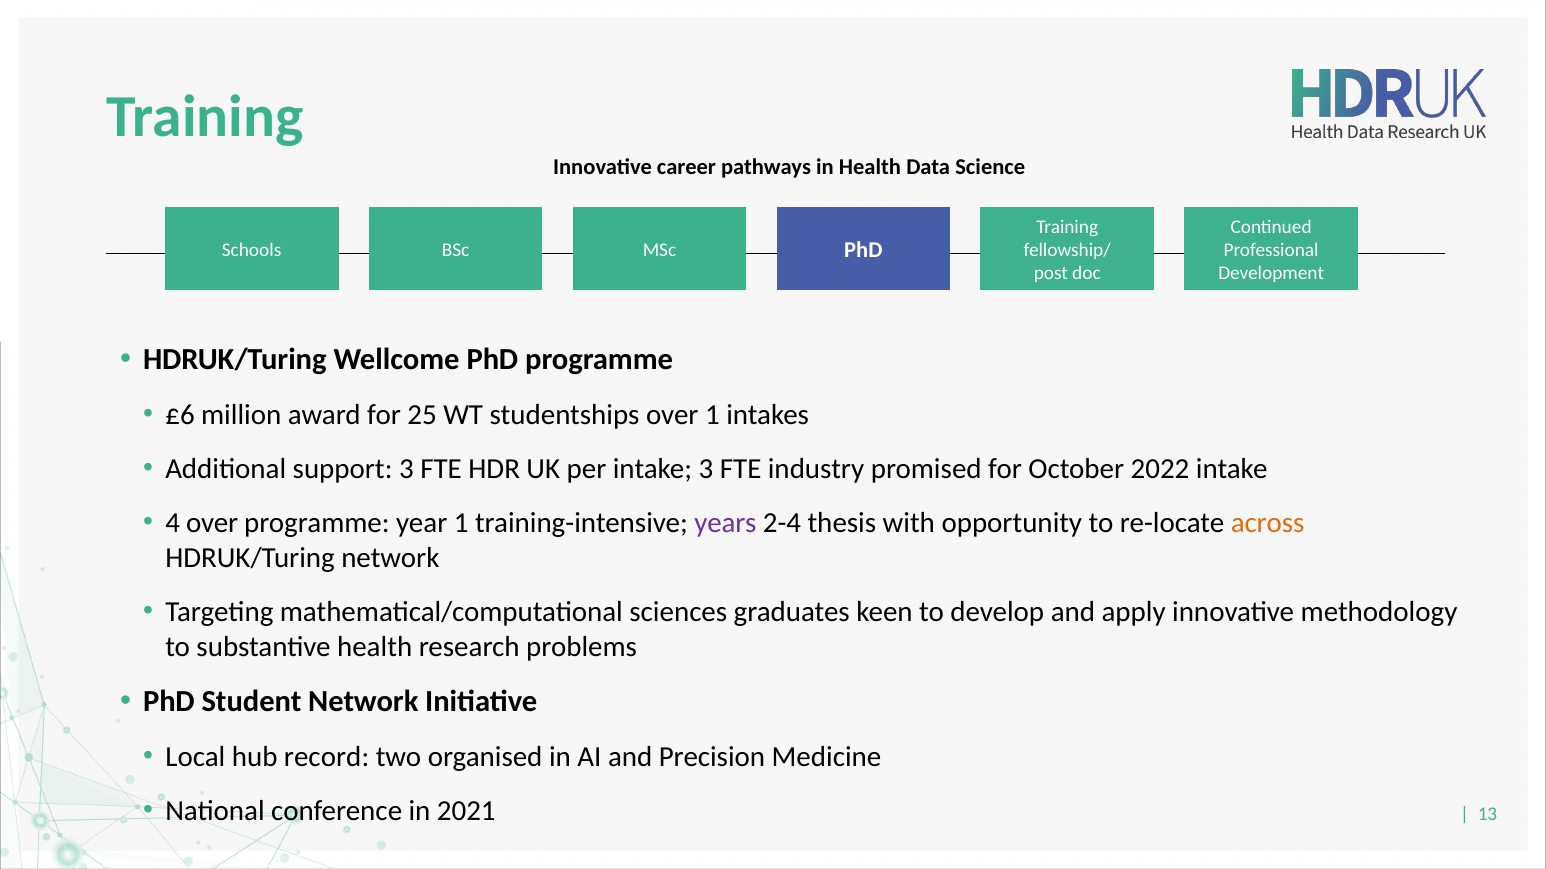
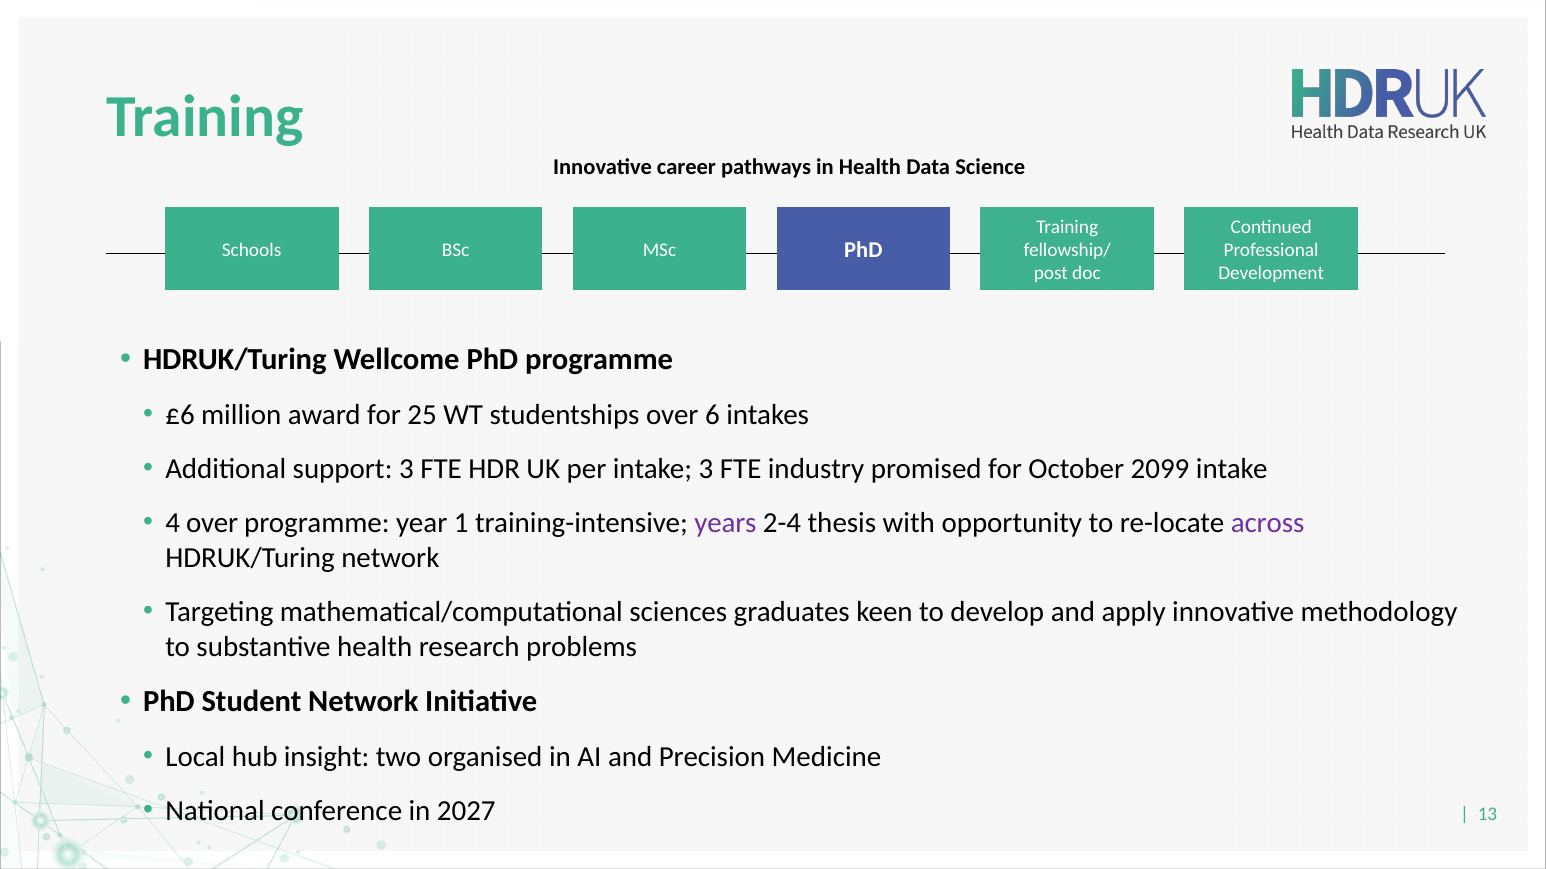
over 1: 1 -> 6 (712, 415)
2022: 2022 -> 2099 (1160, 469)
across colour: orange -> purple (1268, 523)
record: record -> insight (327, 757)
2021: 2021 -> 2027 (466, 811)
